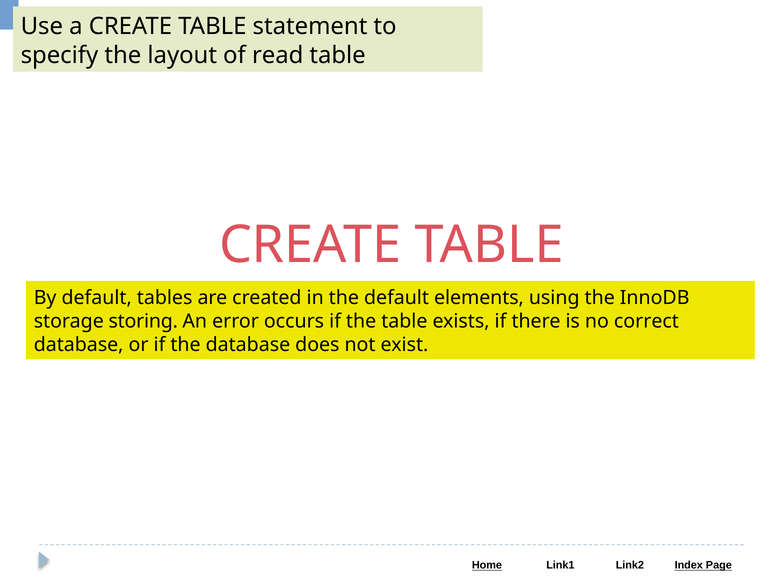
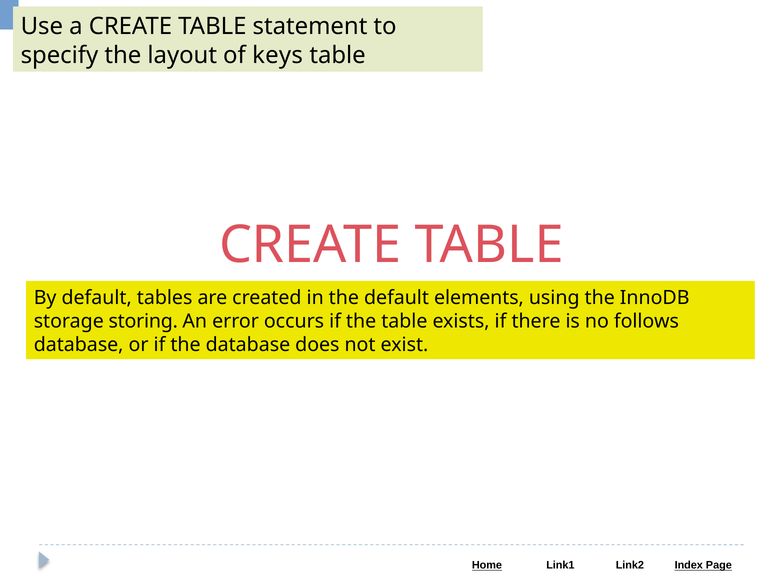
read: read -> keys (278, 55)
correct: correct -> follows (646, 321)
